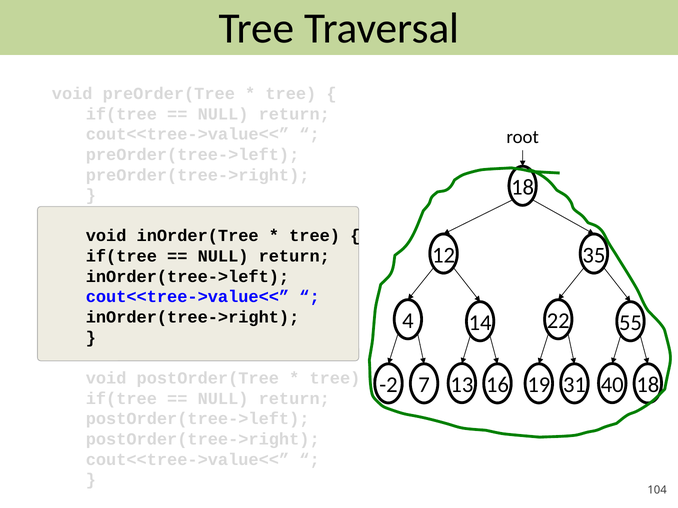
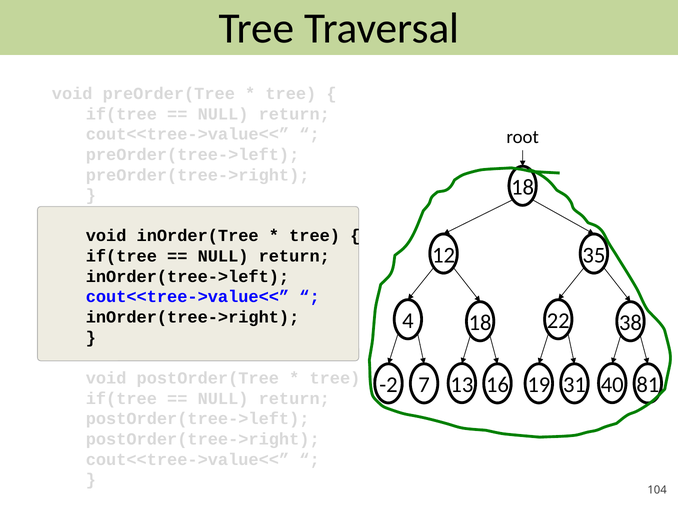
4 14: 14 -> 18 (480, 323)
55: 55 -> 38 (630, 323)
19 18: 18 -> 81 (648, 385)
